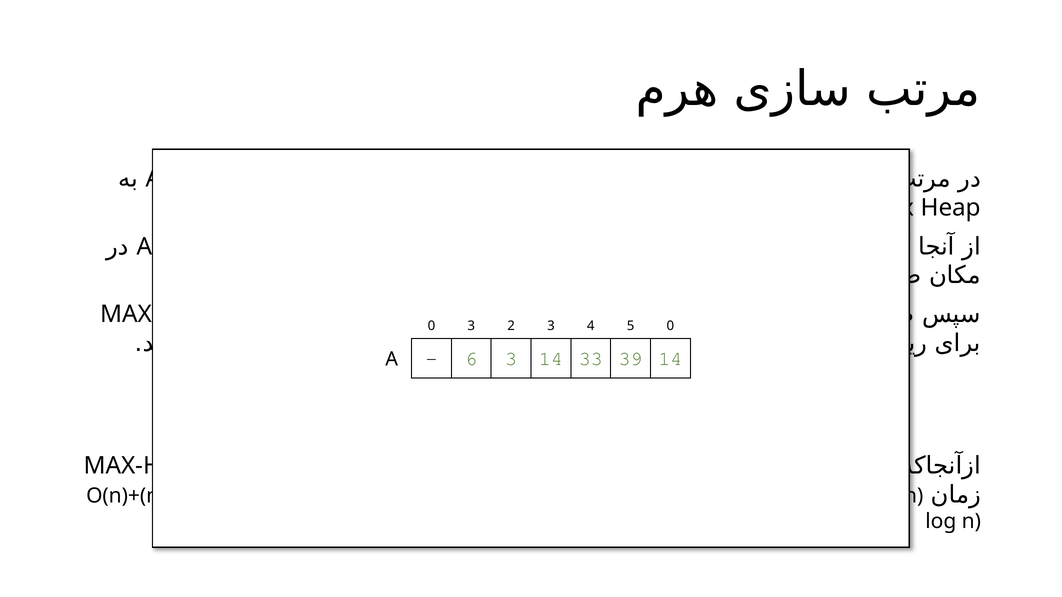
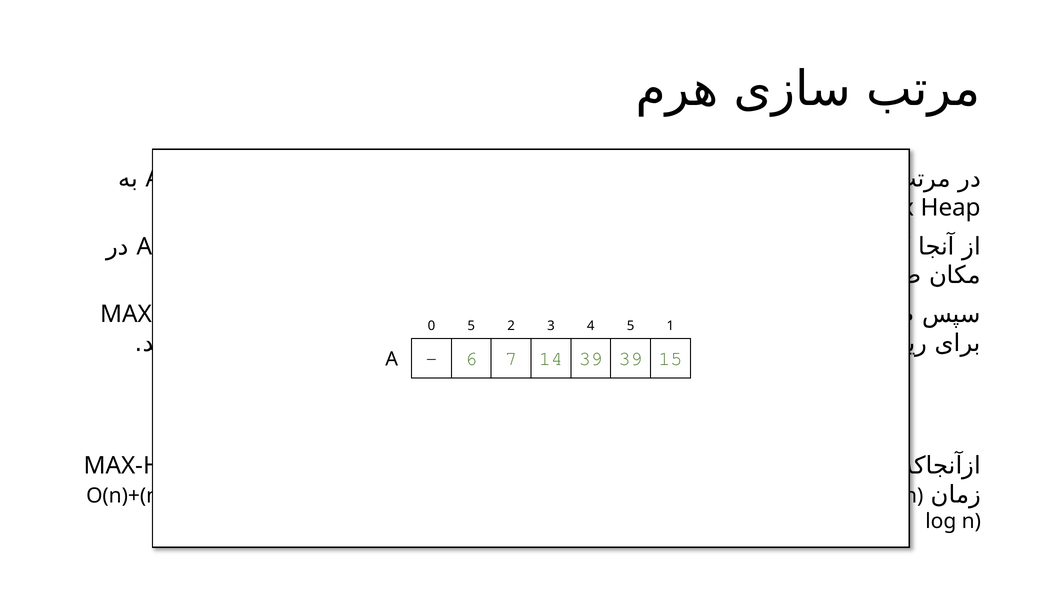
3: 3 -> 5 (471, 326)
0: 0 -> 1 (670, 326)
6 3: 3 -> 7 (511, 359)
14 33: 33 -> 39 (591, 359)
39 14: 14 -> 15 (670, 359)
